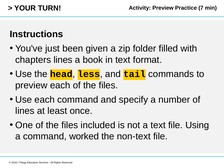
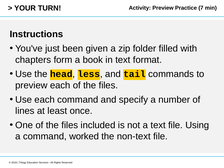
chapters lines: lines -> form (63, 60)
